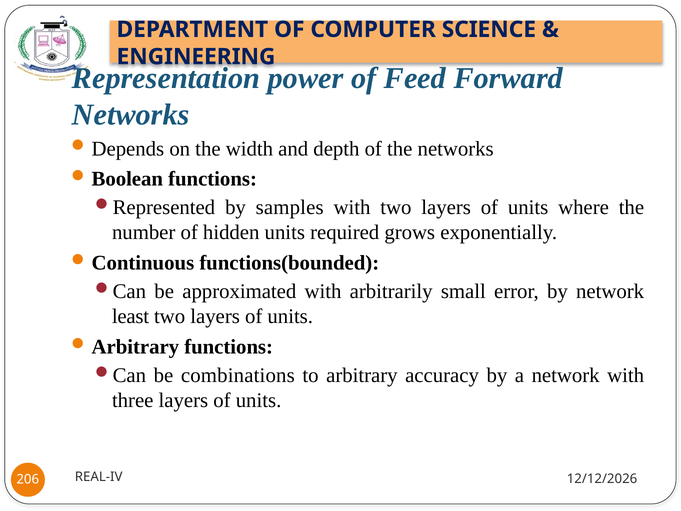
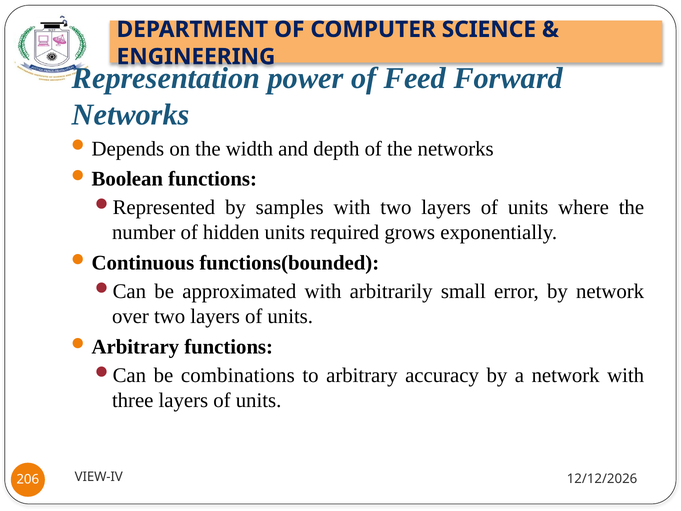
least: least -> over (130, 316)
REAL-IV: REAL-IV -> VIEW-IV (99, 477)
